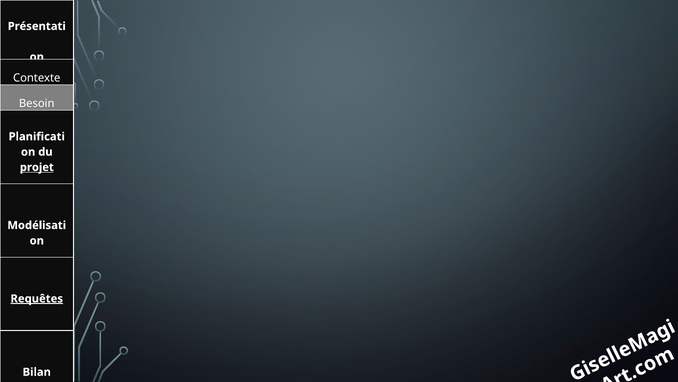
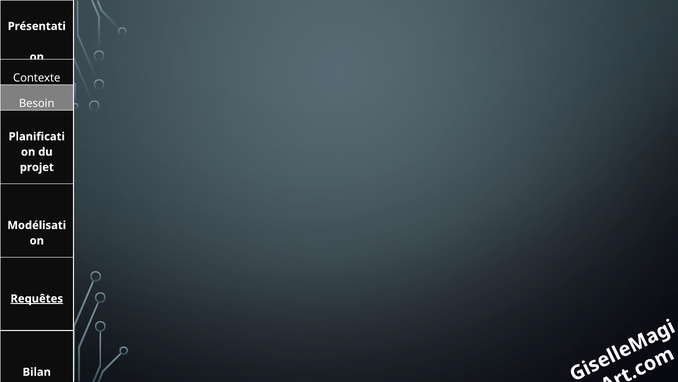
projet underline: present -> none (37, 167)
